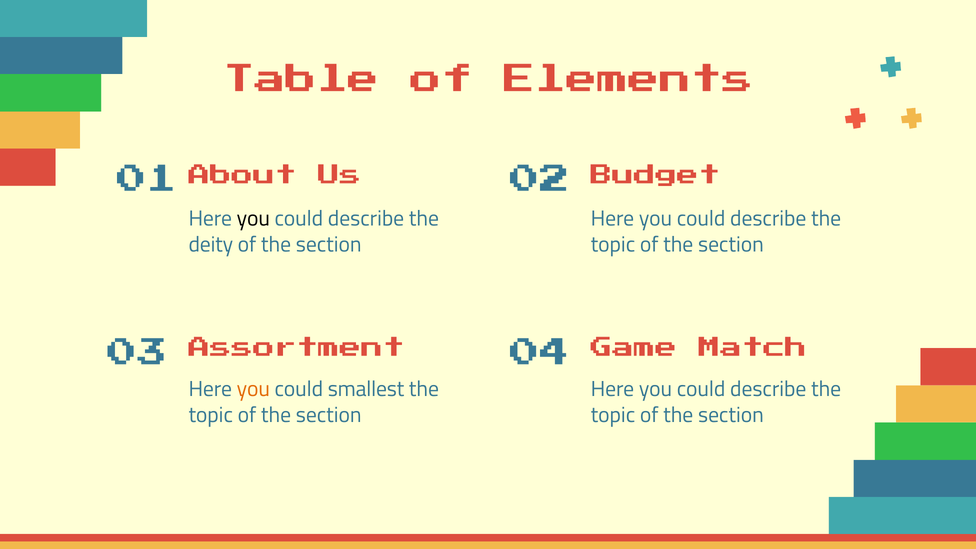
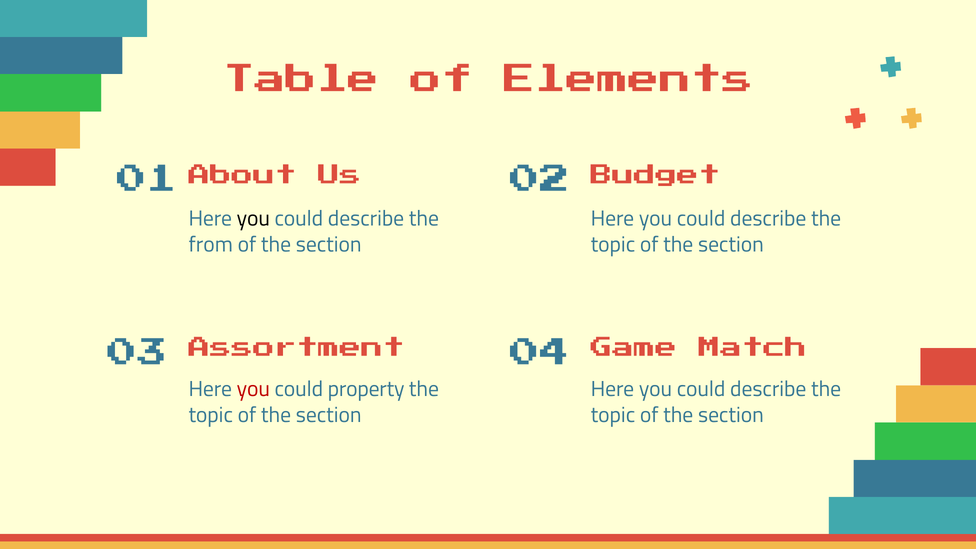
deity: deity -> from (211, 245)
you colour: orange -> red (253, 389)
smallest: smallest -> property (366, 389)
